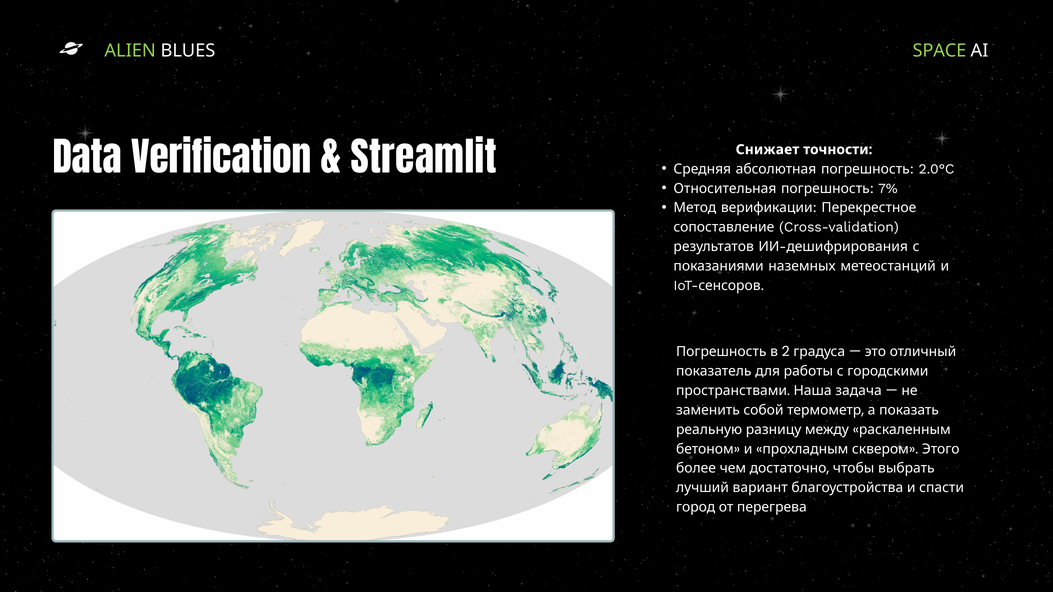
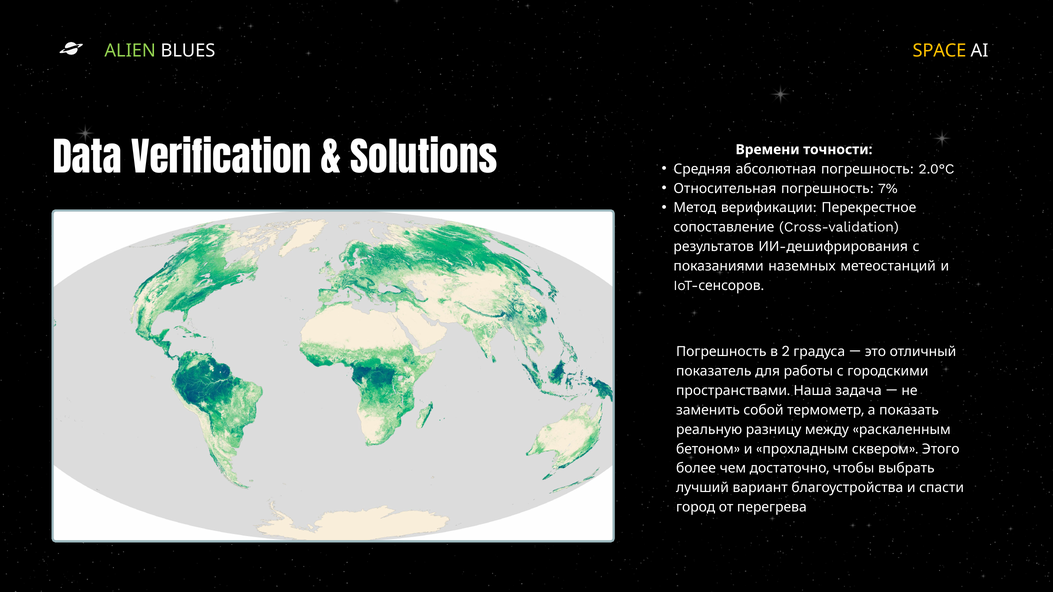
SPACE colour: light green -> yellow (939, 51)
Streamlit: Streamlit -> Solutions (424, 160)
Снижает: Снижает -> Времени (768, 150)
